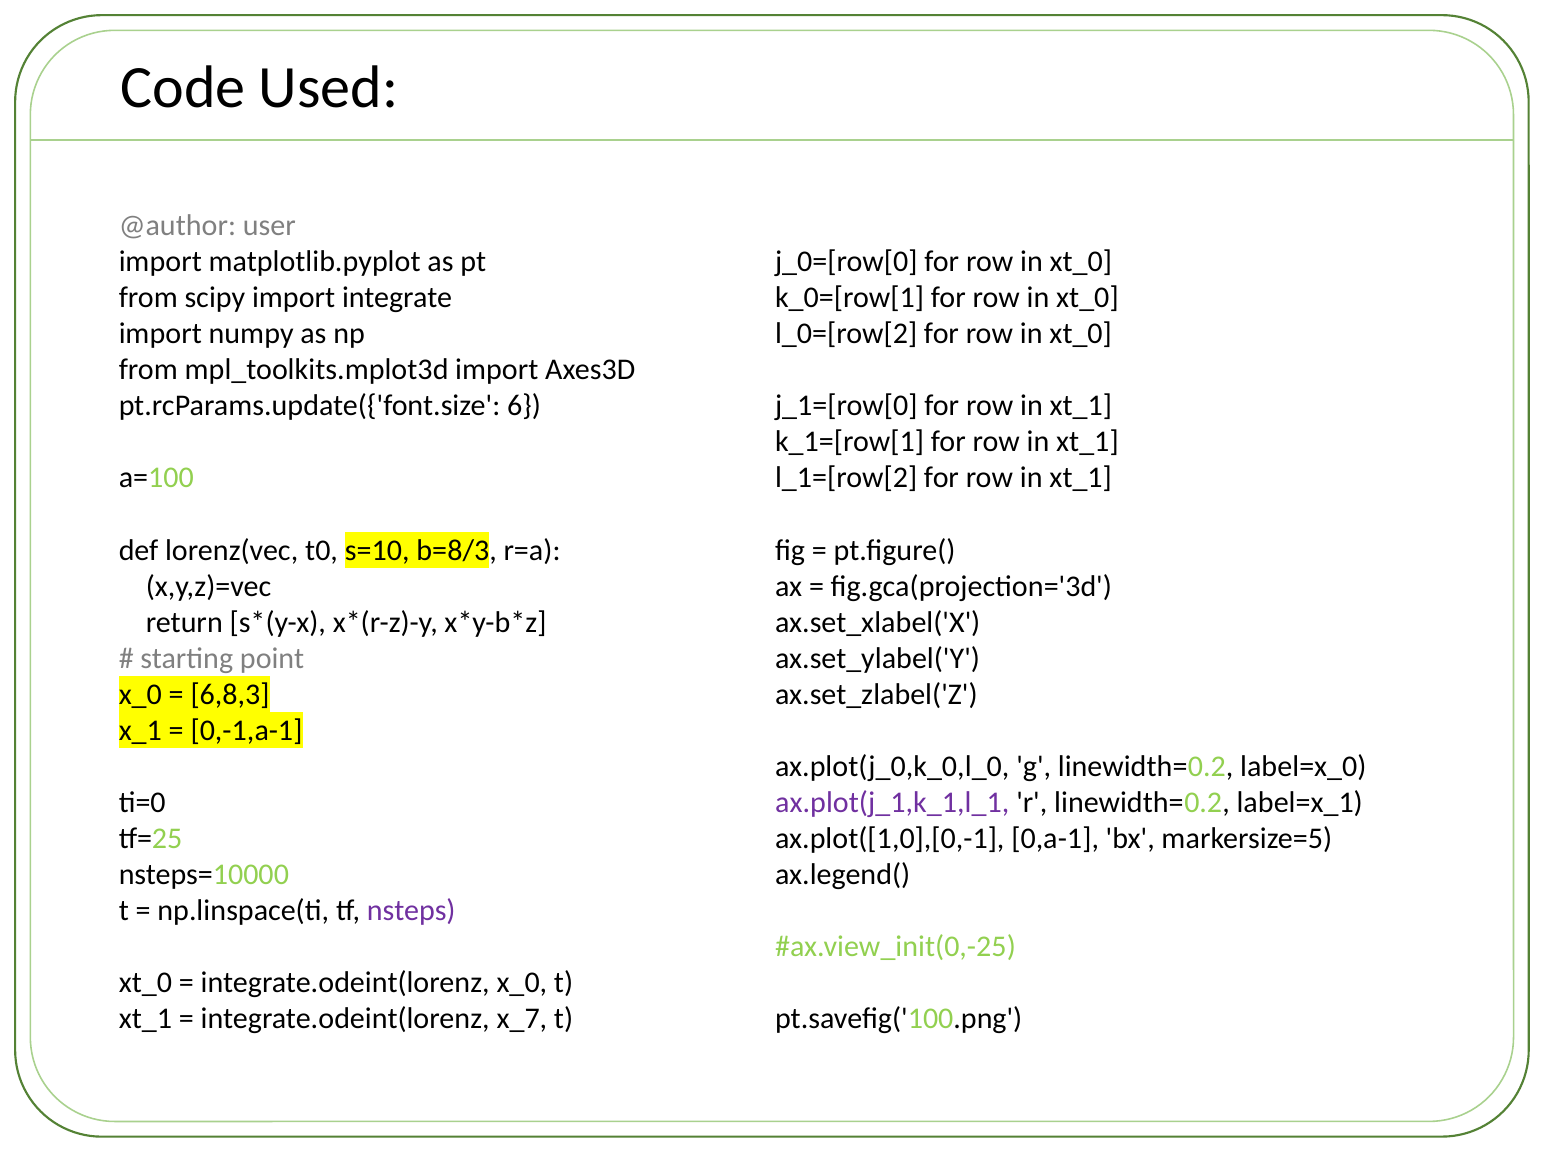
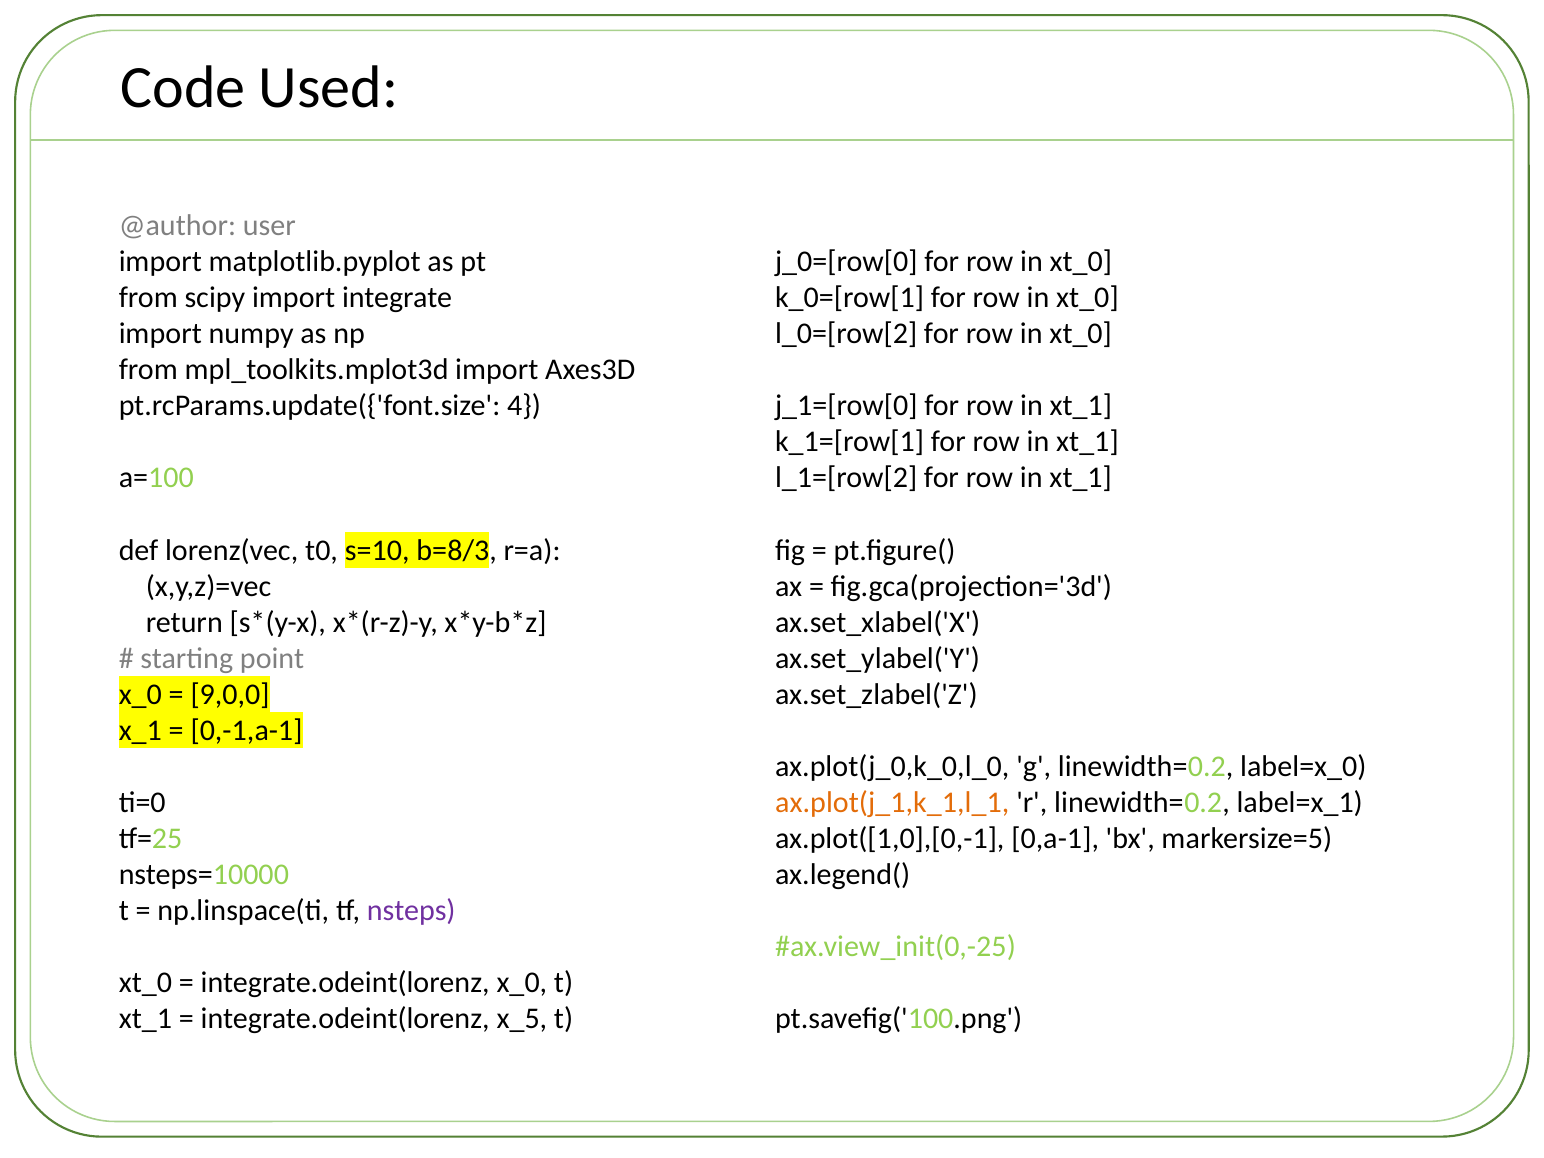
6: 6 -> 4 (524, 406)
6,8,3: 6,8,3 -> 9,0,0 (230, 694)
ax.plot(j_1,k_1,l_1 colour: purple -> orange (892, 802)
x_7: x_7 -> x_5 (522, 1019)
